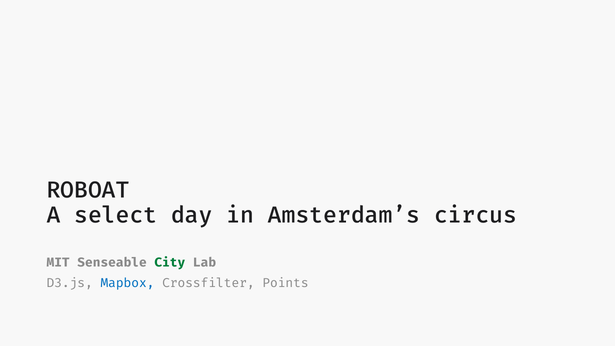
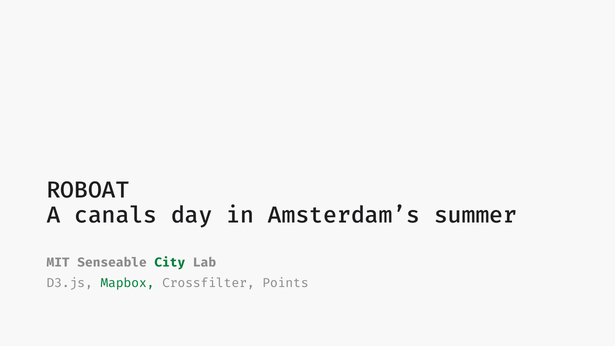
select: select -> canals (116, 215)
circus: circus -> summer (476, 215)
Mapbox colour: blue -> green (127, 283)
